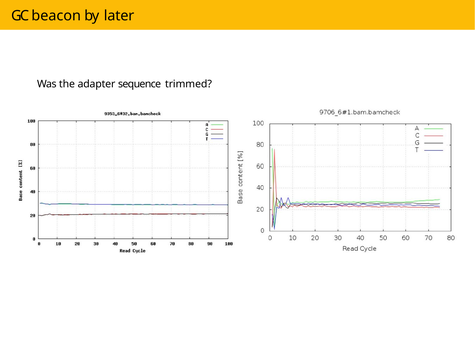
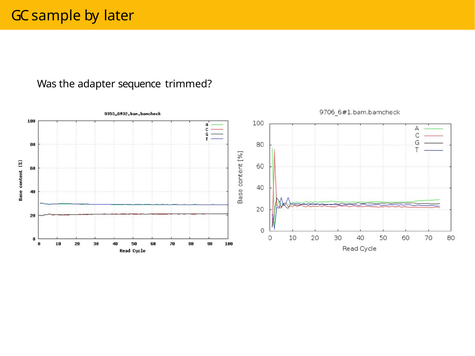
beacon: beacon -> sample (56, 16)
